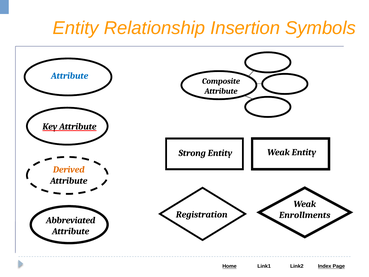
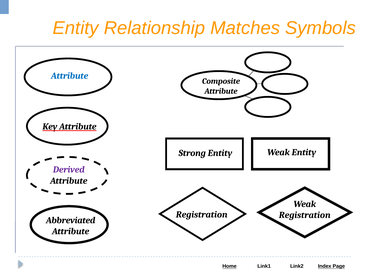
Insertion: Insertion -> Matches (245, 28)
Derived colour: orange -> purple (69, 169)
Enrollments: Enrollments -> Registration (305, 215)
